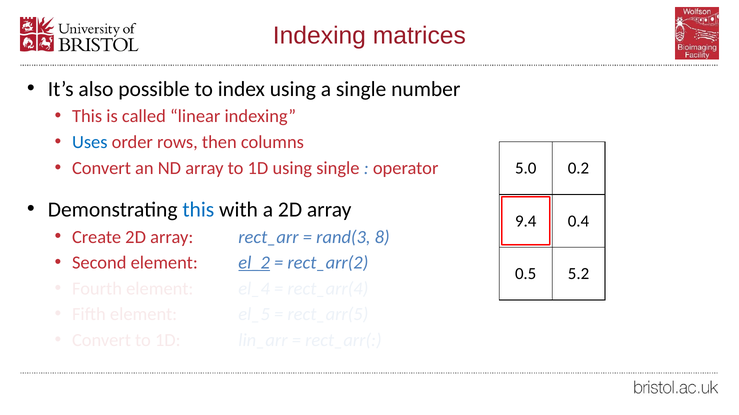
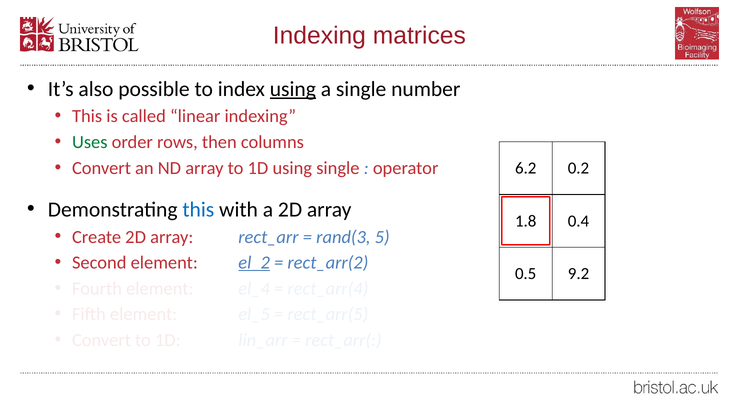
using underline: none -> present (293, 89)
Uses colour: blue -> green (90, 142)
5.0: 5.0 -> 6.2 (526, 169)
9.4: 9.4 -> 1.8 (526, 221)
8: 8 -> 5 (382, 237)
5.2: 5.2 -> 9.2 (579, 274)
